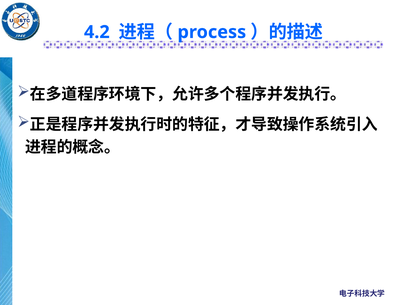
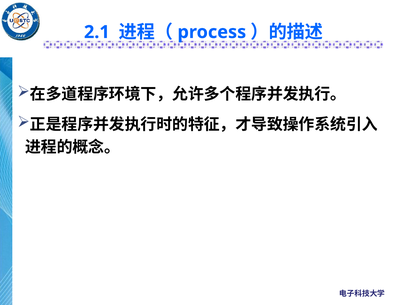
4.2: 4.2 -> 2.1 (97, 32)
